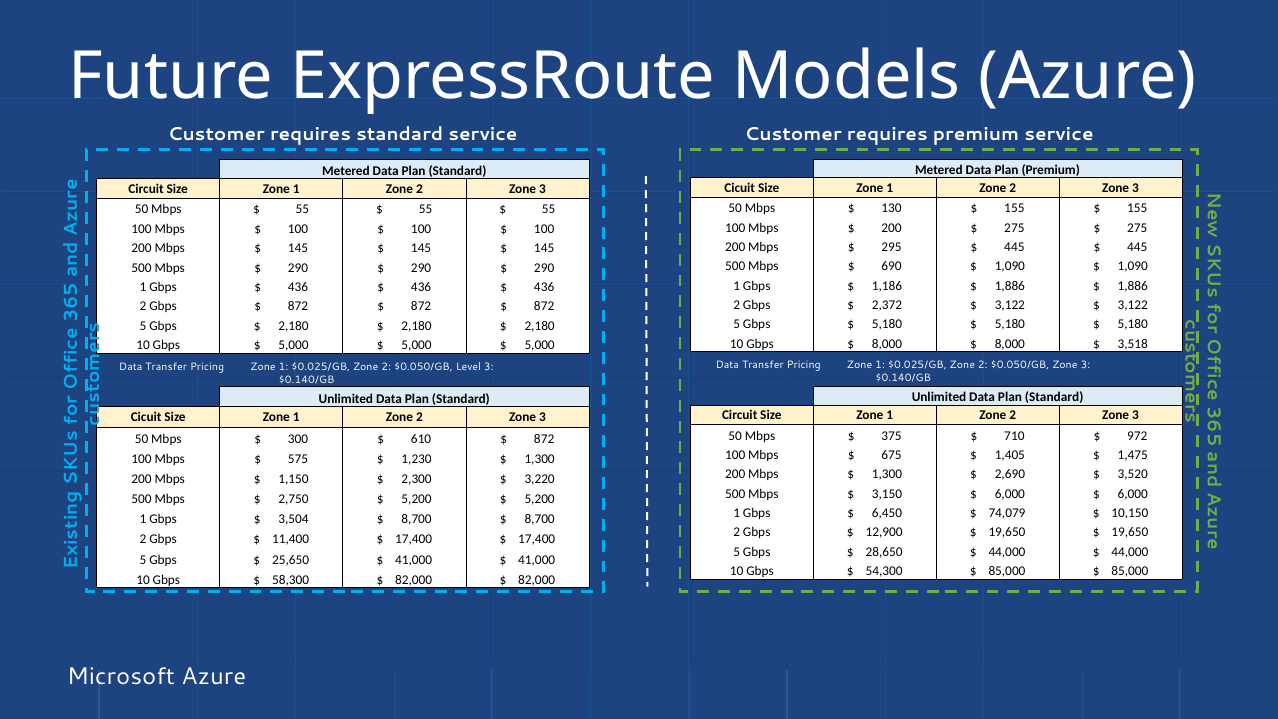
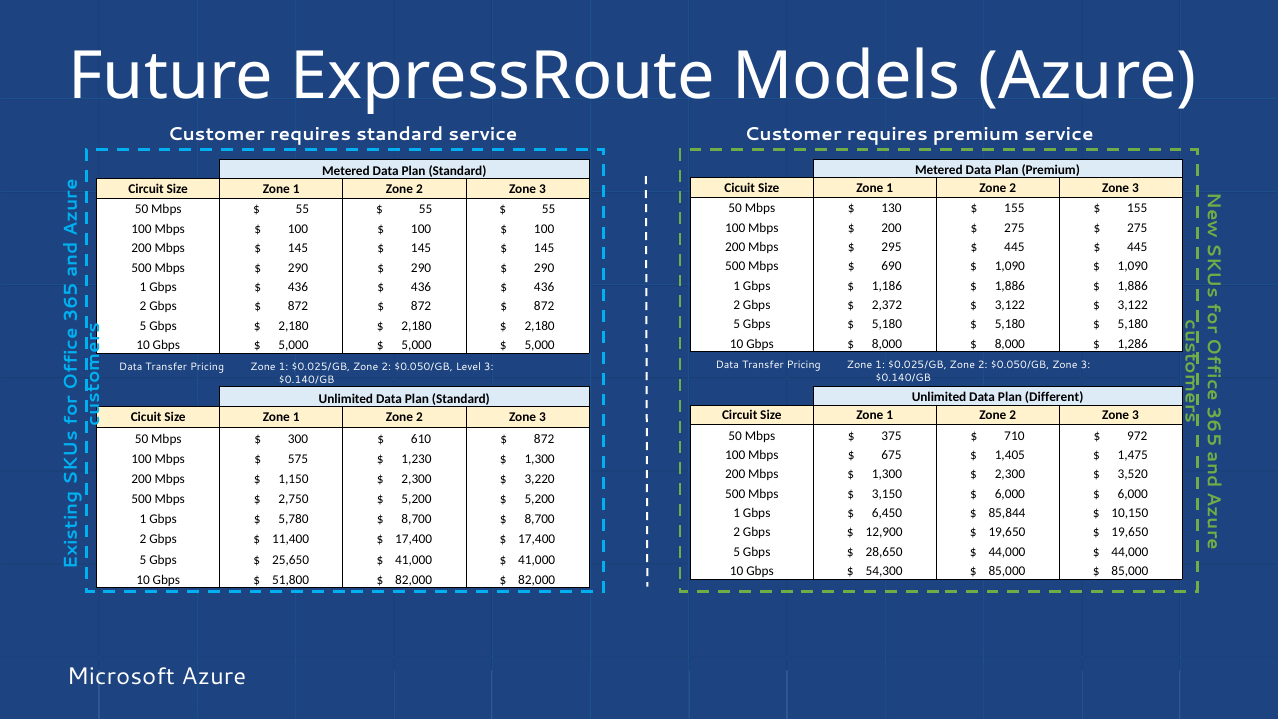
3,518: 3,518 -> 1,286 (1133, 344)
Standard: Standard -> Different (1054, 397)
2,690: 2,690 -> 2,300 (1010, 474)
74,079: 74,079 -> 85,844 (1007, 513)
3,504: 3,504 -> 5,780 (294, 519)
58,300: 58,300 -> 51,800 (291, 580)
